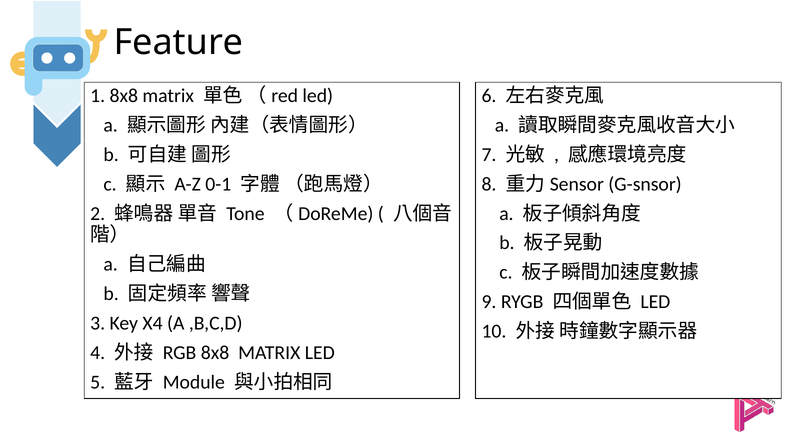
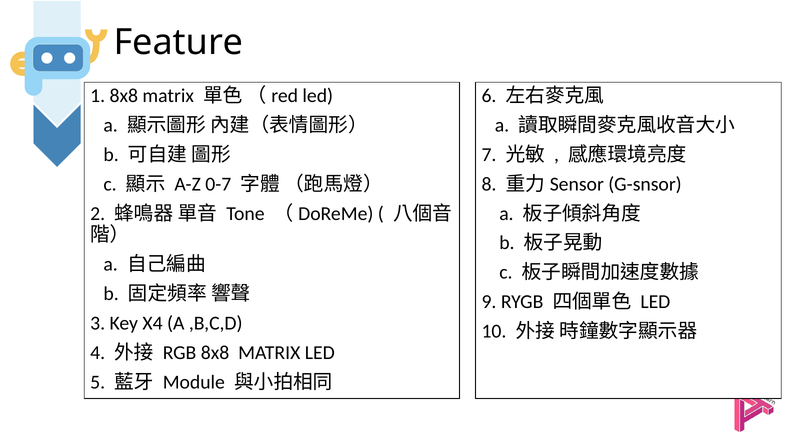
0-1: 0-1 -> 0-7 (218, 184)
